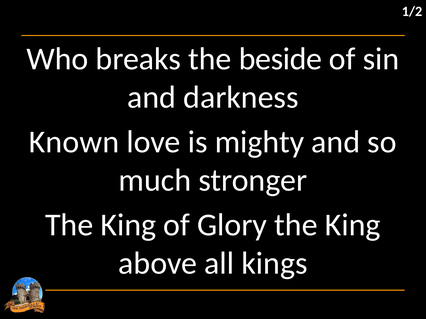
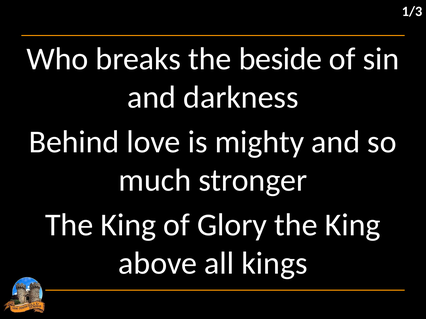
1/2: 1/2 -> 1/3 (412, 12)
Known: Known -> Behind (74, 142)
